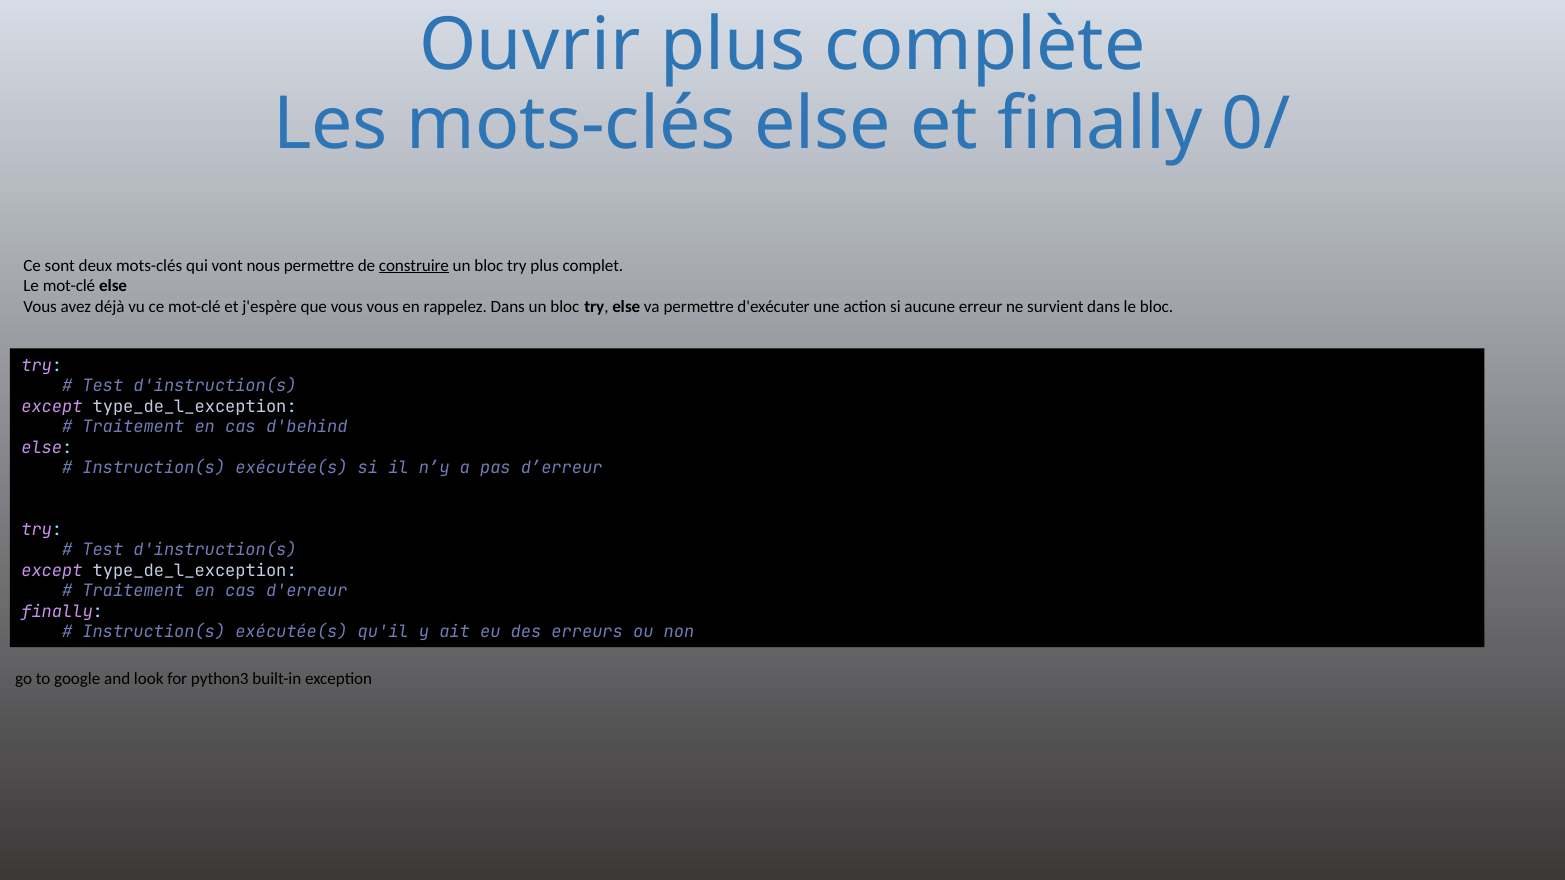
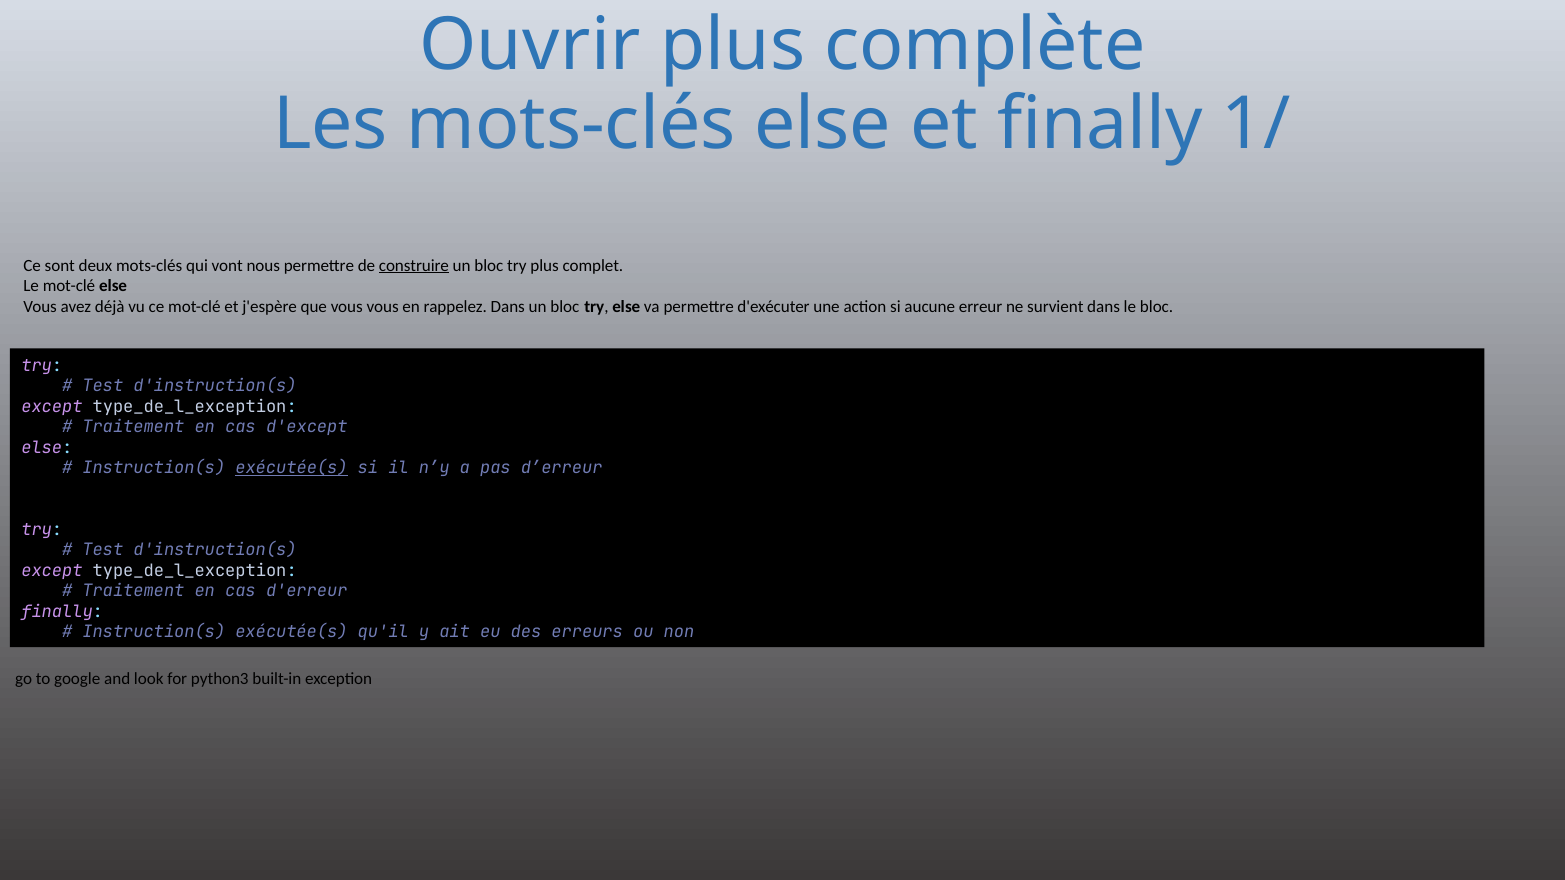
0/: 0/ -> 1/ (1257, 124)
d'behind: d'behind -> d'except (307, 427)
exécutée(s underline: none -> present (291, 468)
